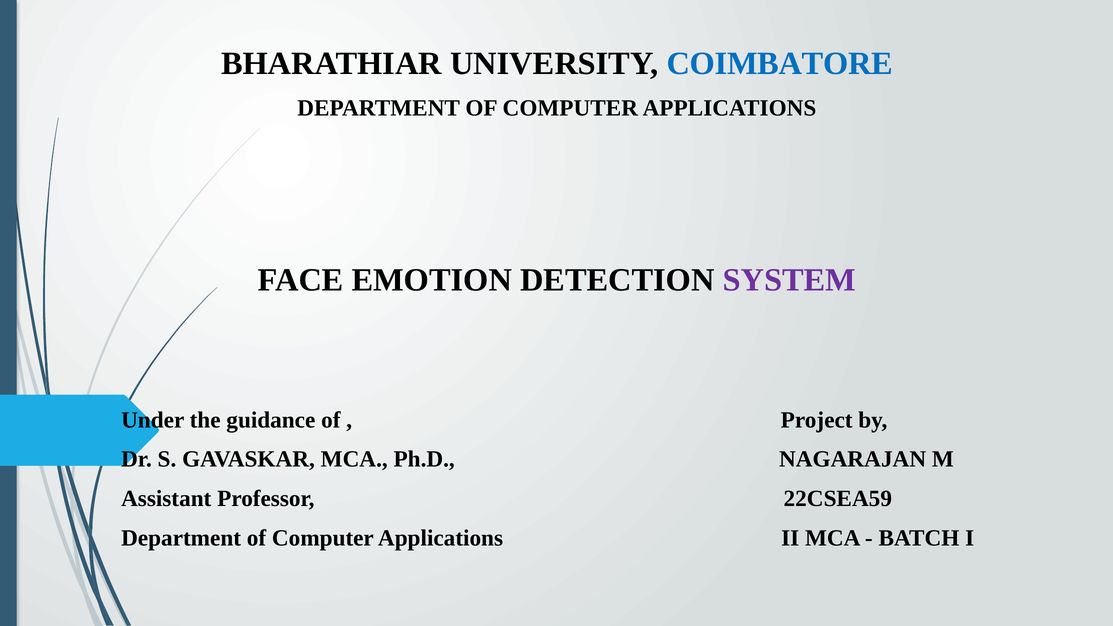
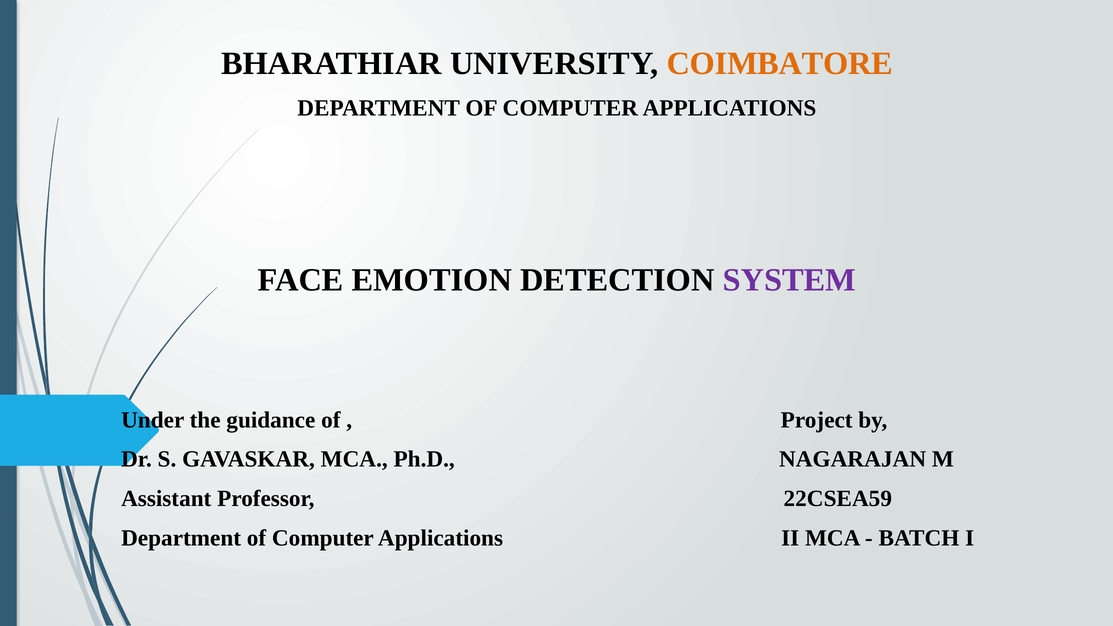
COIMBATORE colour: blue -> orange (780, 63)
